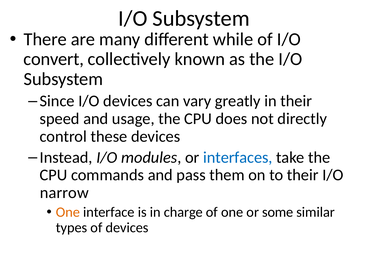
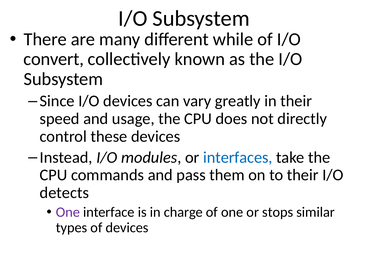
narrow: narrow -> detects (64, 193)
One colour: orange -> purple (68, 212)
some: some -> stops (278, 212)
